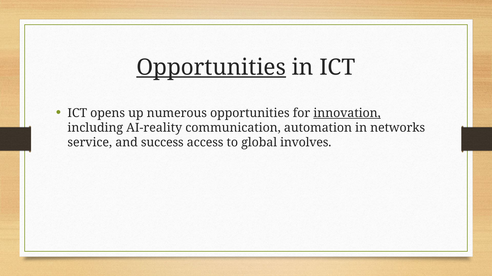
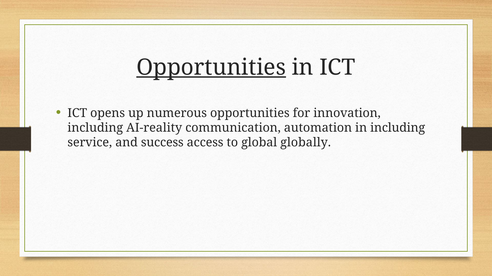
innovation underline: present -> none (347, 113)
in networks: networks -> including (398, 128)
involves: involves -> globally (306, 143)
